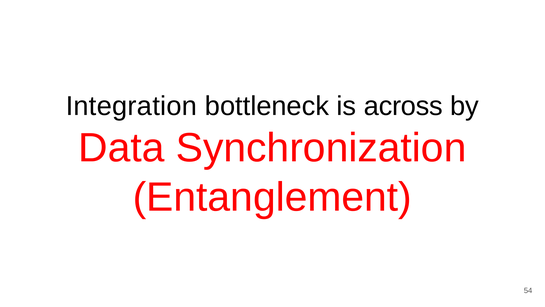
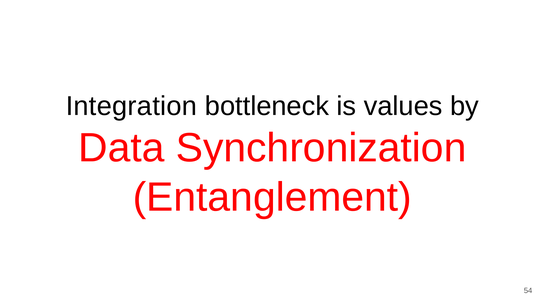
across: across -> values (403, 106)
